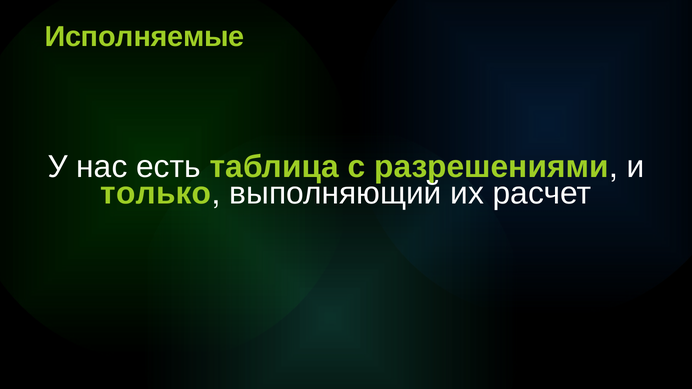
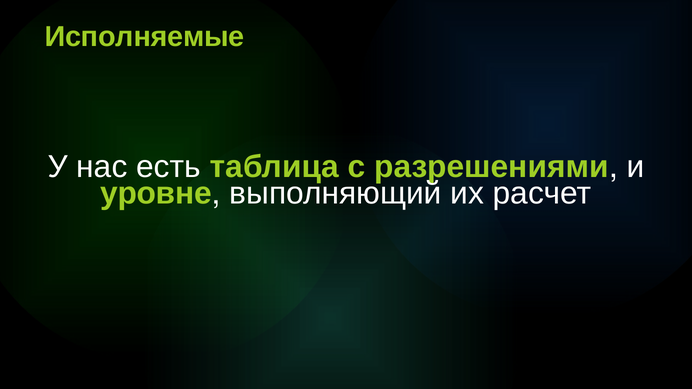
только: только -> уровне (156, 193)
